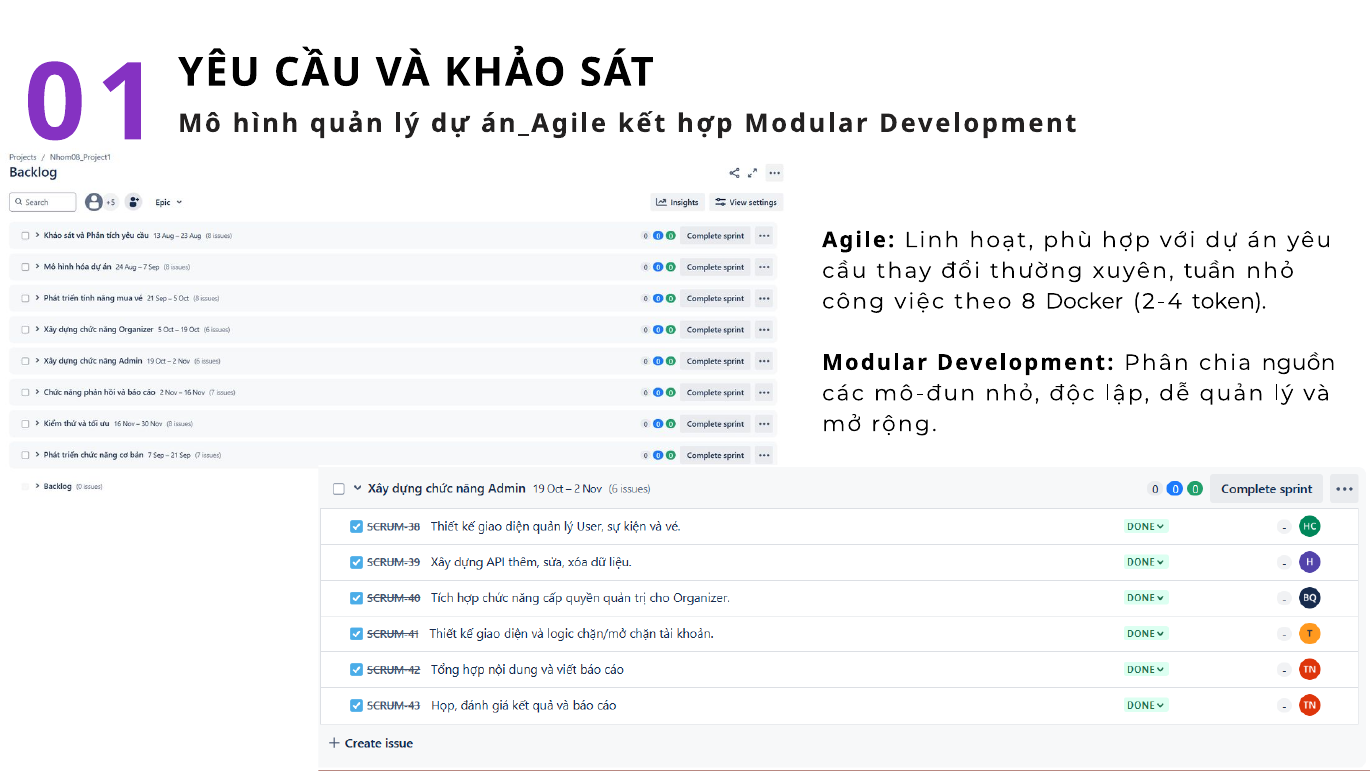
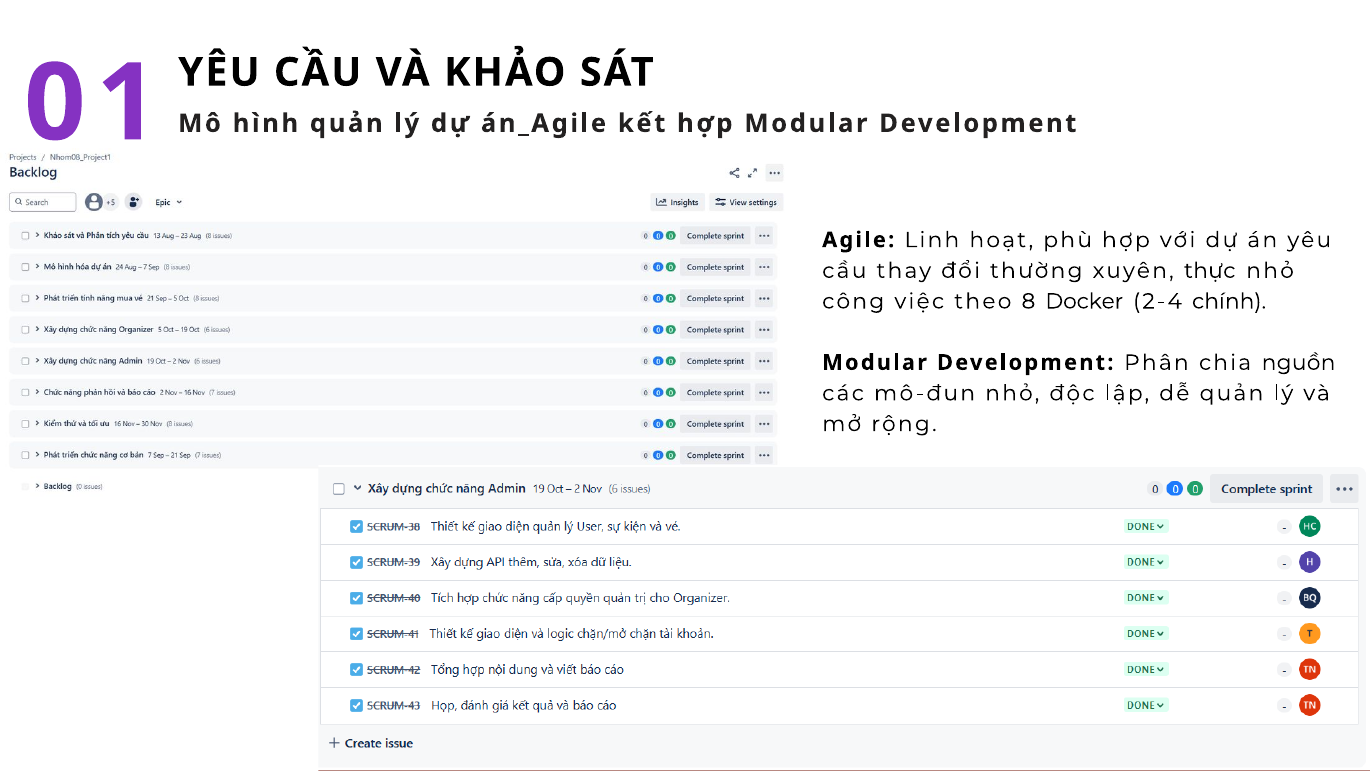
tuần: tuần -> thực (1210, 271)
token: token -> chính (1229, 301)
